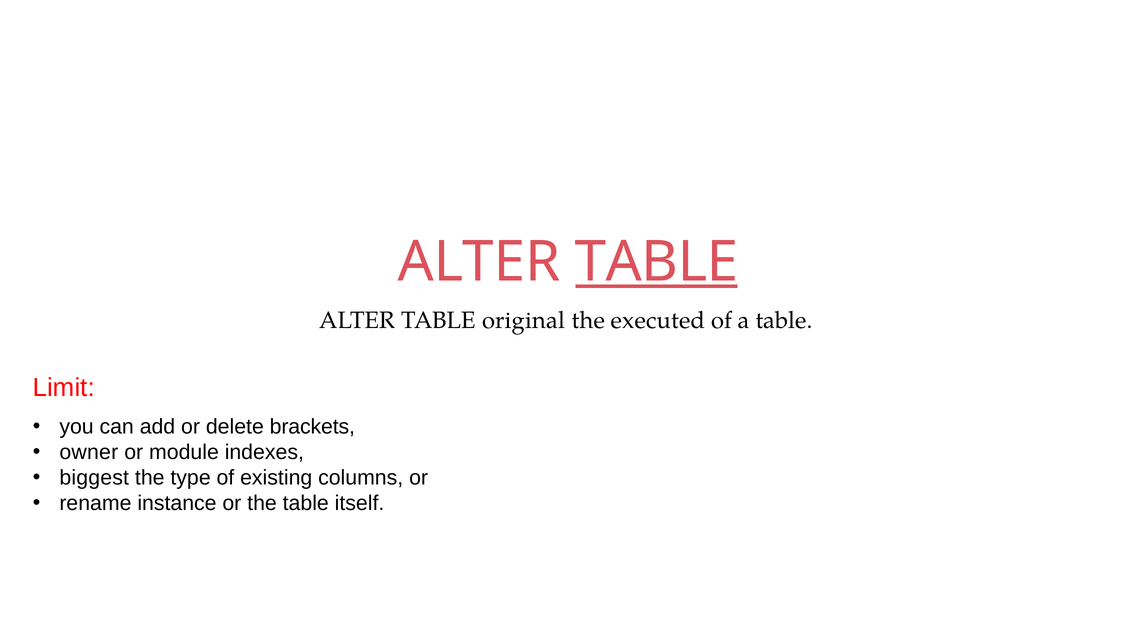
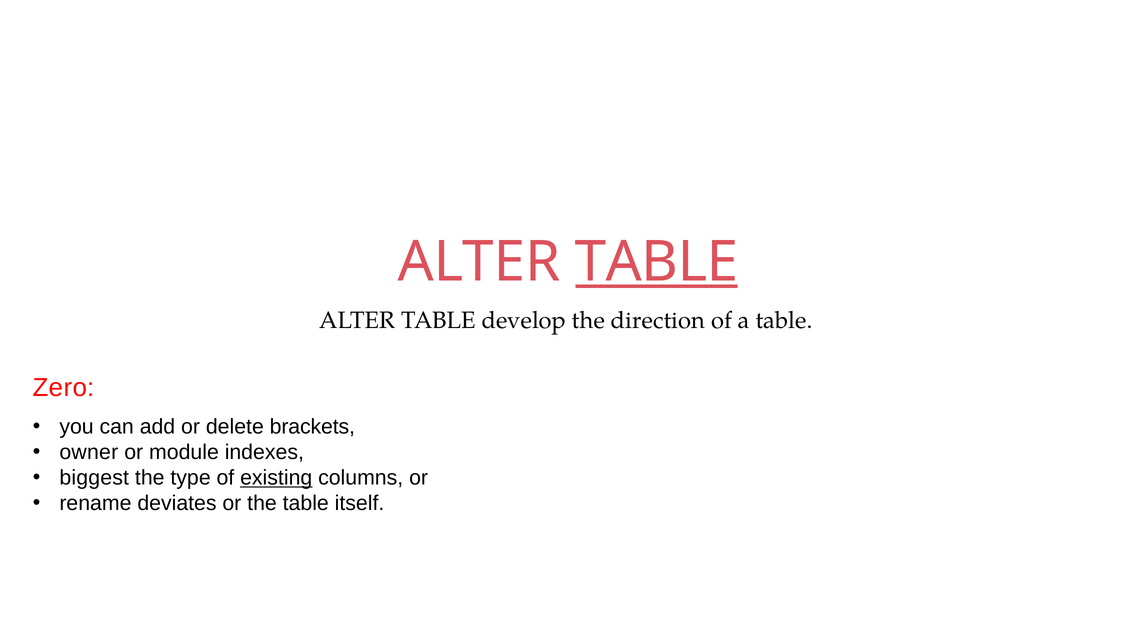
original: original -> develop (524, 321)
executed: executed -> direction (658, 321)
Limit: Limit -> Zero (64, 388)
existing underline: none -> present (276, 478)
instance: instance -> deviates (177, 504)
